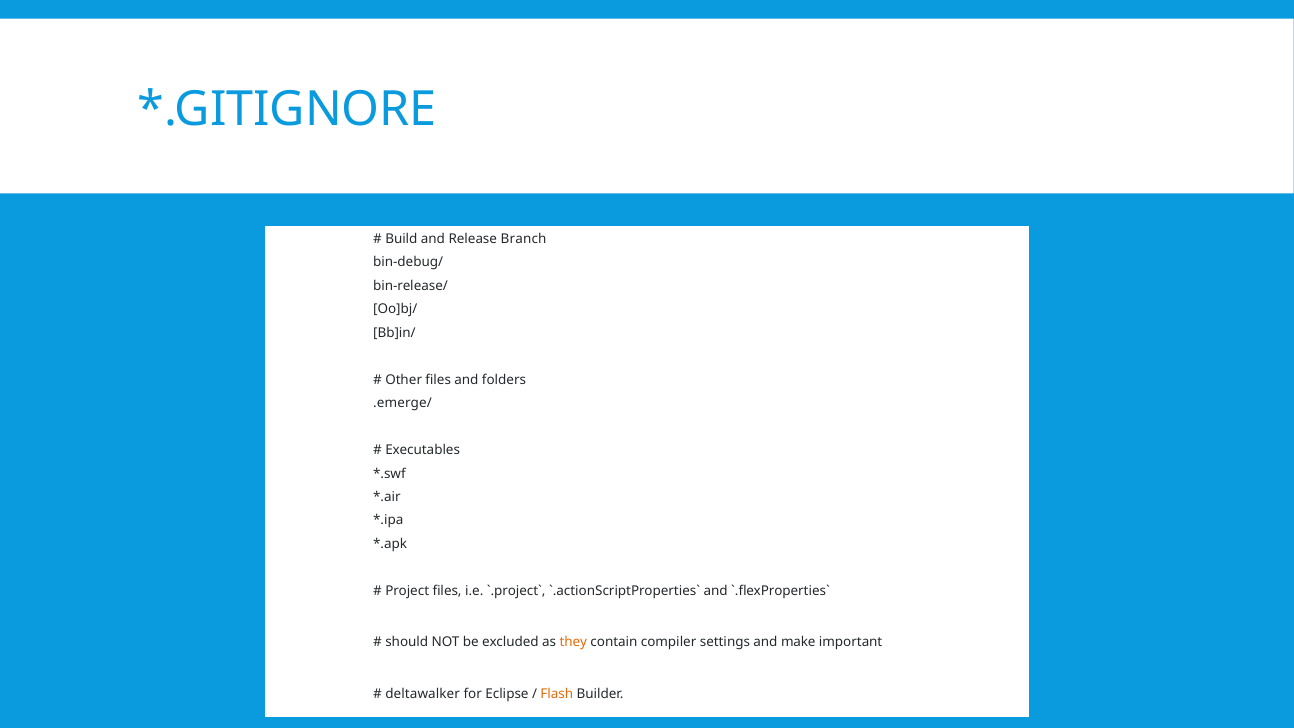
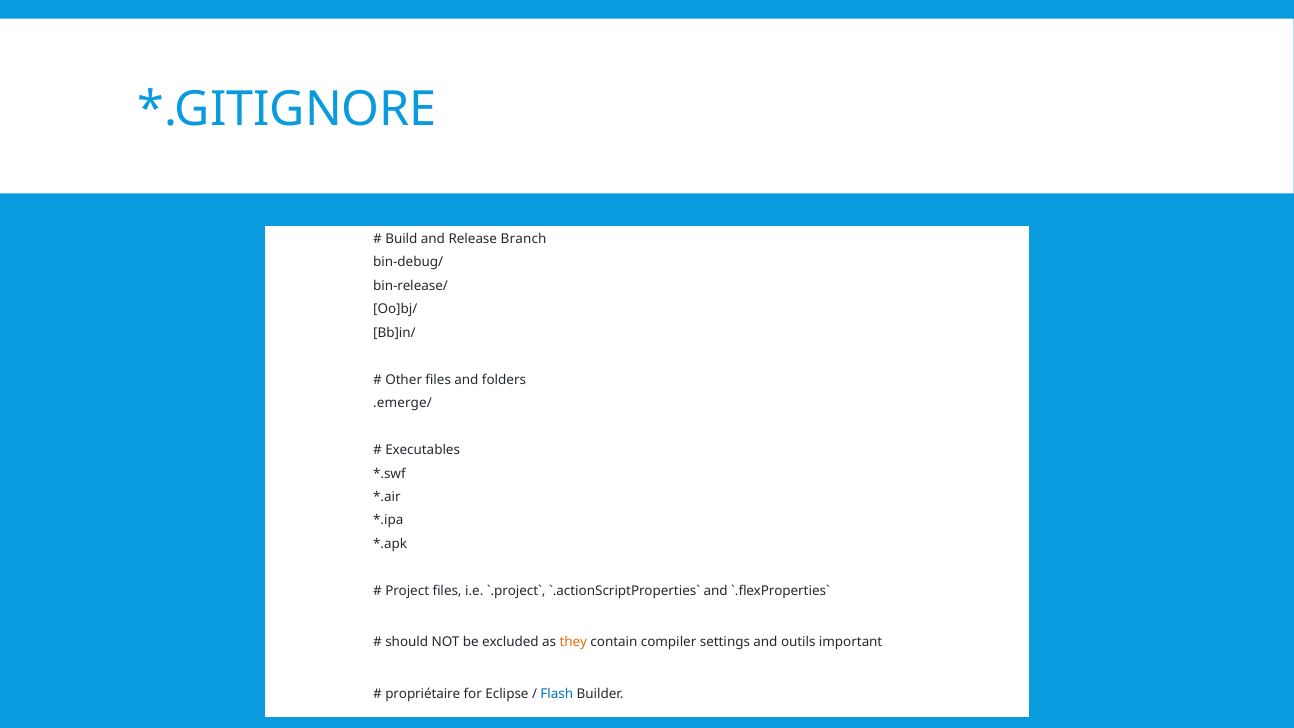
make: make -> outils (798, 642)
deltawalker: deltawalker -> propriétaire (423, 694)
Flash colour: orange -> blue (557, 694)
